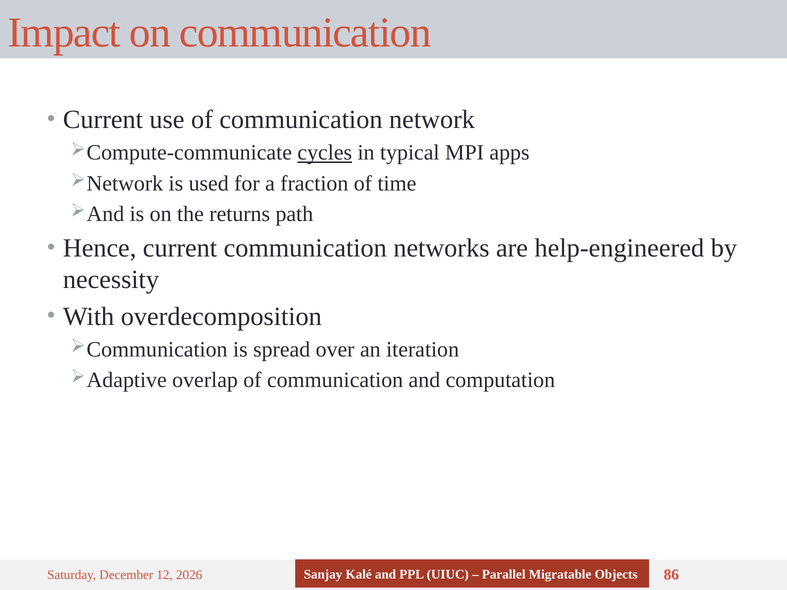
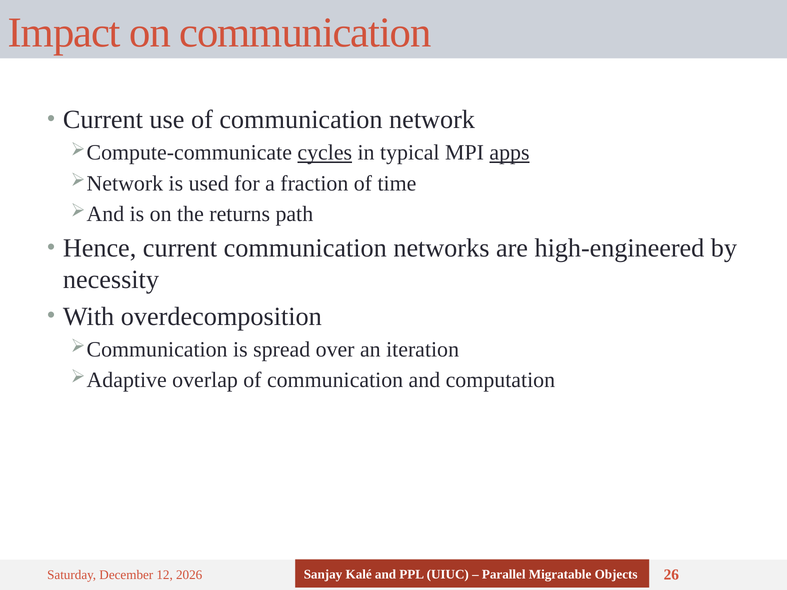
apps underline: none -> present (509, 153)
help-engineered: help-engineered -> high-engineered (619, 248)
86: 86 -> 26 (671, 575)
